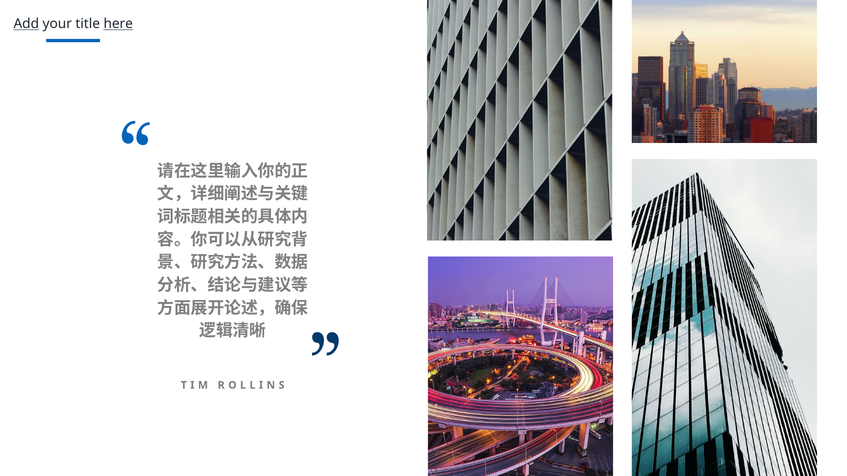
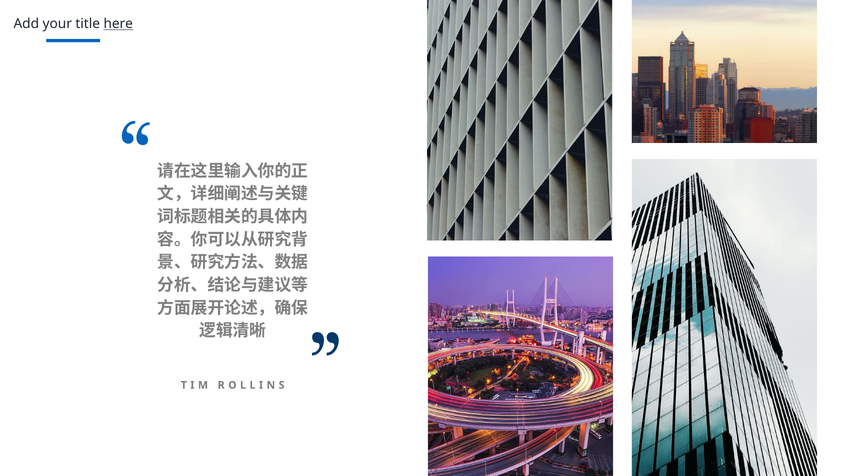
Add underline: present -> none (26, 24)
